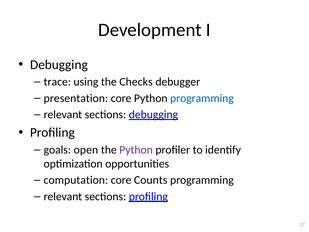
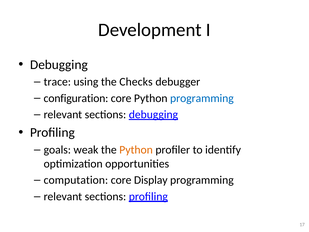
presentation: presentation -> configuration (76, 98)
open: open -> weak (86, 150)
Python colour: purple -> orange (136, 150)
Counts: Counts -> Display (151, 180)
